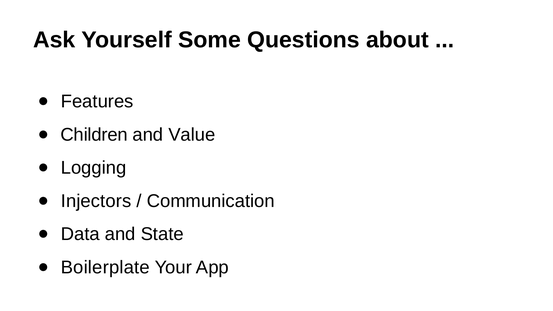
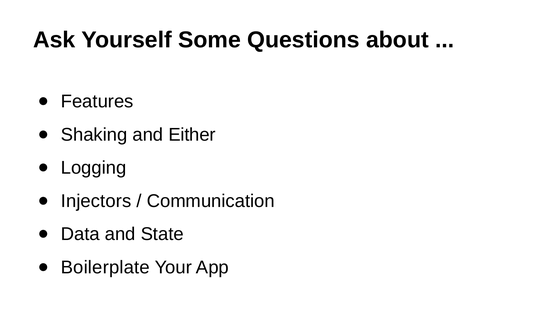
Children: Children -> Shaking (94, 135)
Value: Value -> Either (192, 135)
